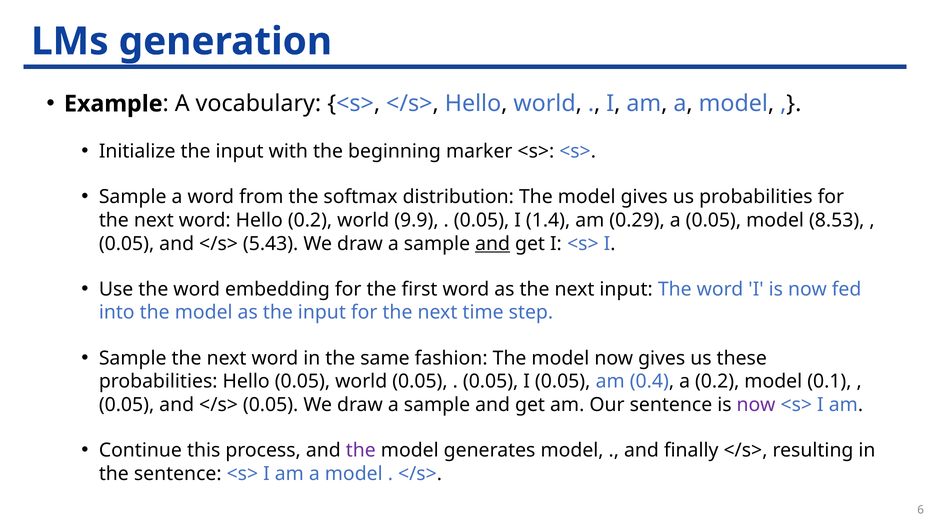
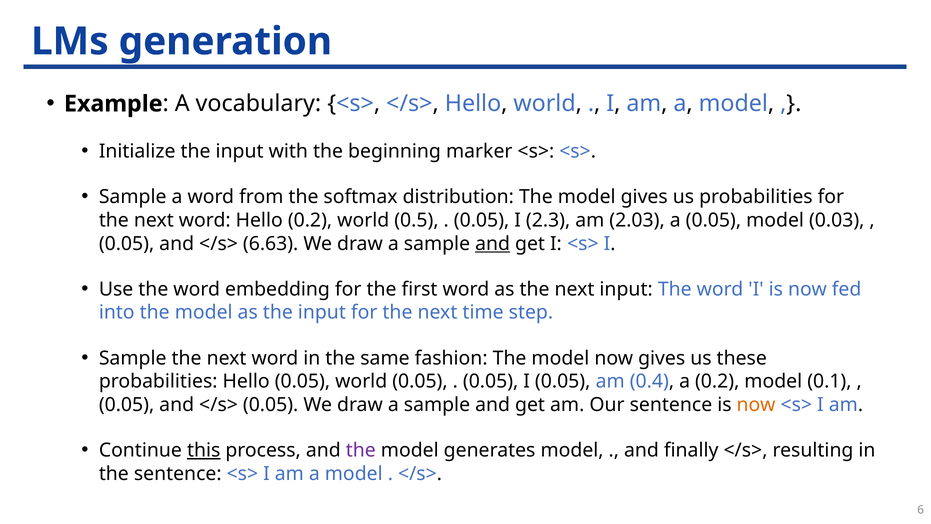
9.9: 9.9 -> 0.5 (416, 220)
1.4: 1.4 -> 2.3 (548, 220)
0.29: 0.29 -> 2.03 (637, 220)
8.53: 8.53 -> 0.03 (837, 220)
5.43: 5.43 -> 6.63 (271, 244)
now colour: purple -> orange (756, 405)
this underline: none -> present (204, 450)
